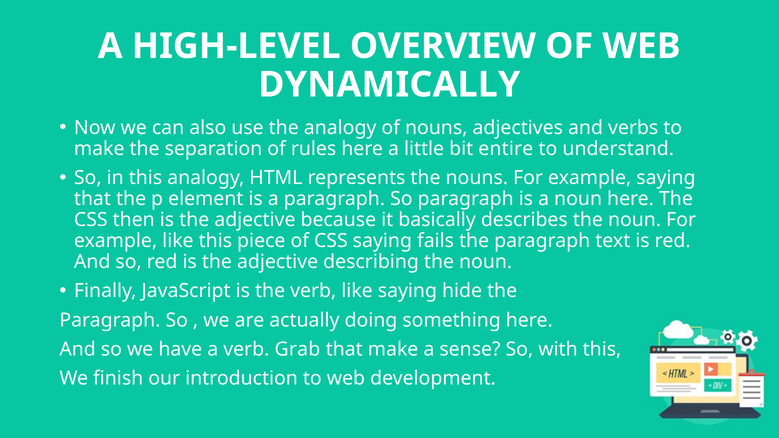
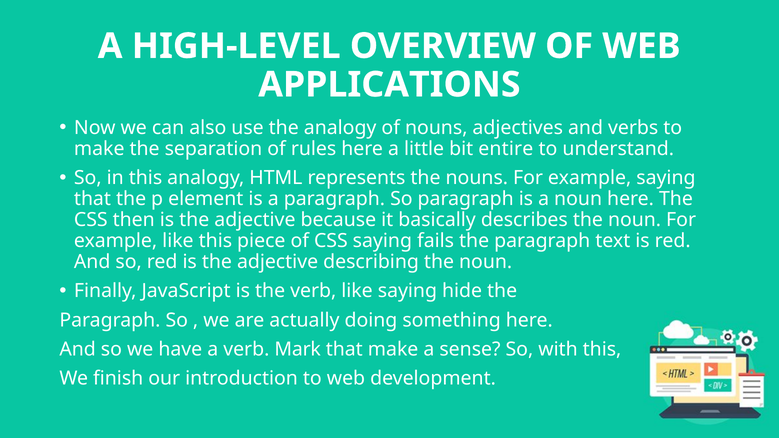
DYNAMICALLY: DYNAMICALLY -> APPLICATIONS (389, 85)
Grab: Grab -> Mark (298, 349)
